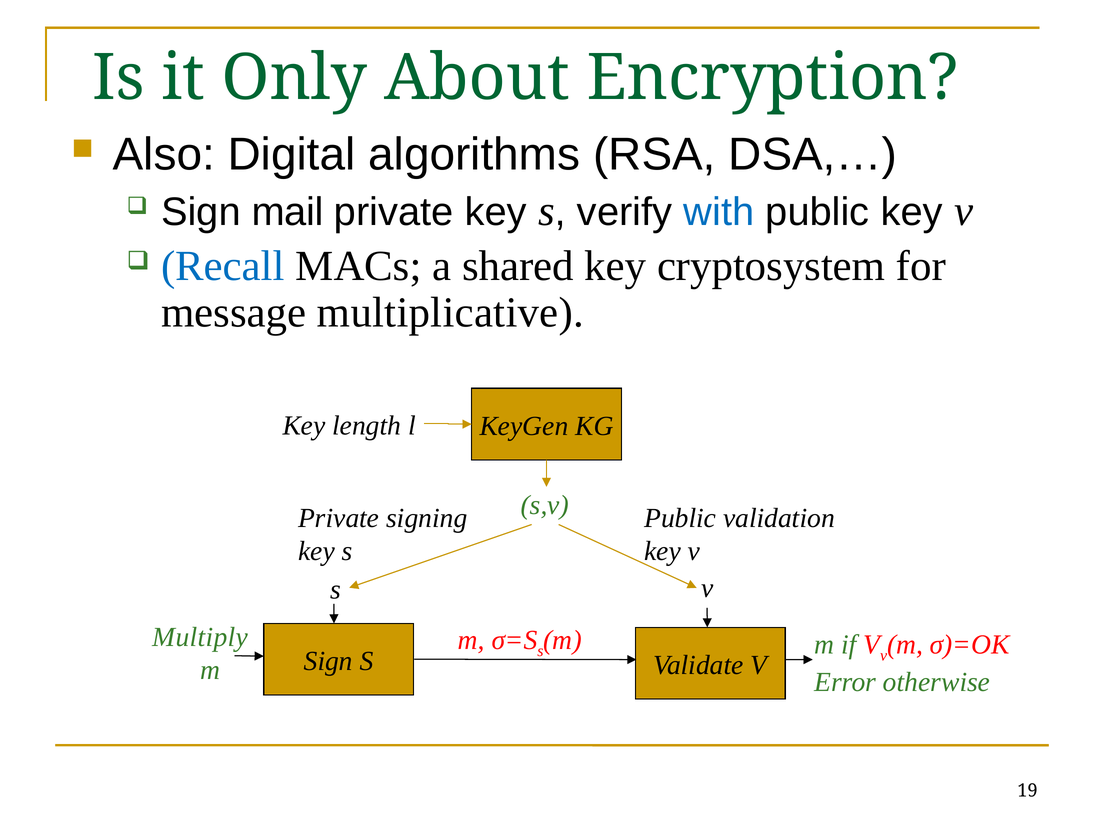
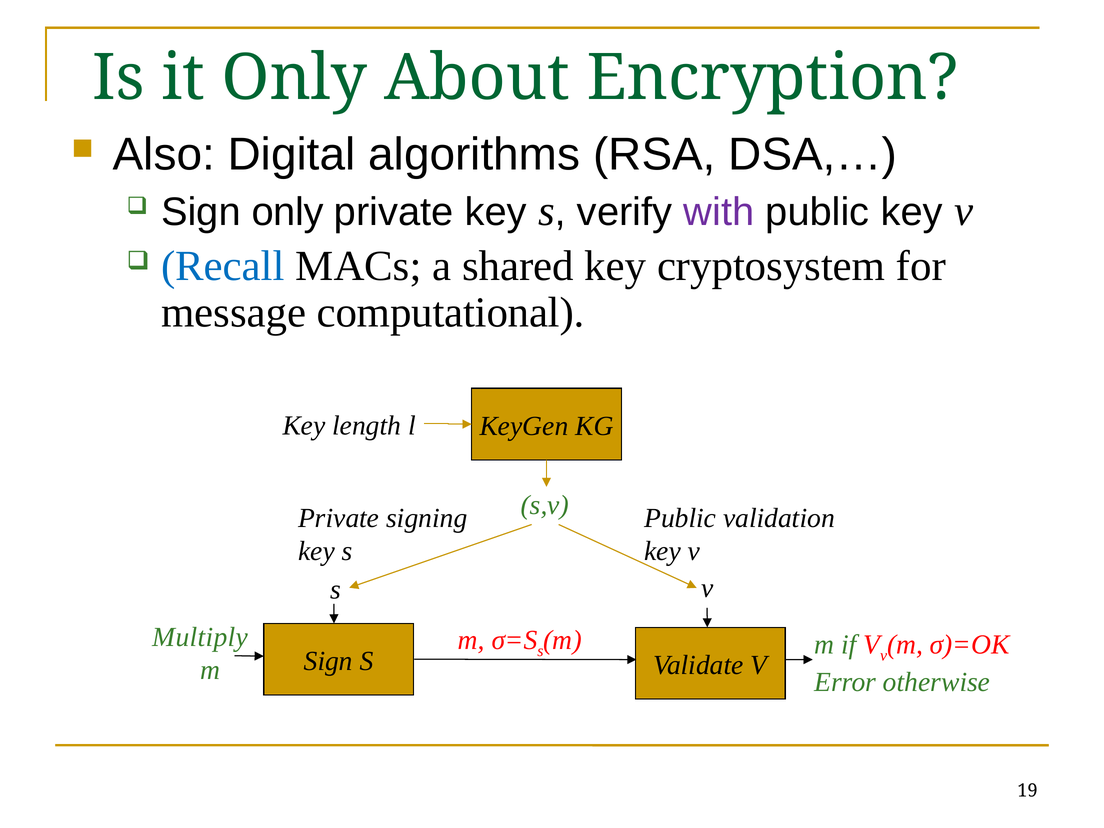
Sign mail: mail -> only (288, 212)
with colour: blue -> purple (719, 212)
multiplicative: multiplicative -> computational (451, 312)
